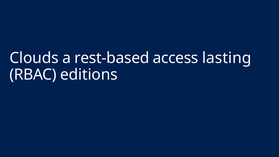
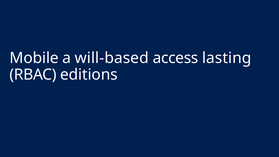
Clouds: Clouds -> Mobile (34, 58)
rest-based: rest-based -> will-based (112, 58)
